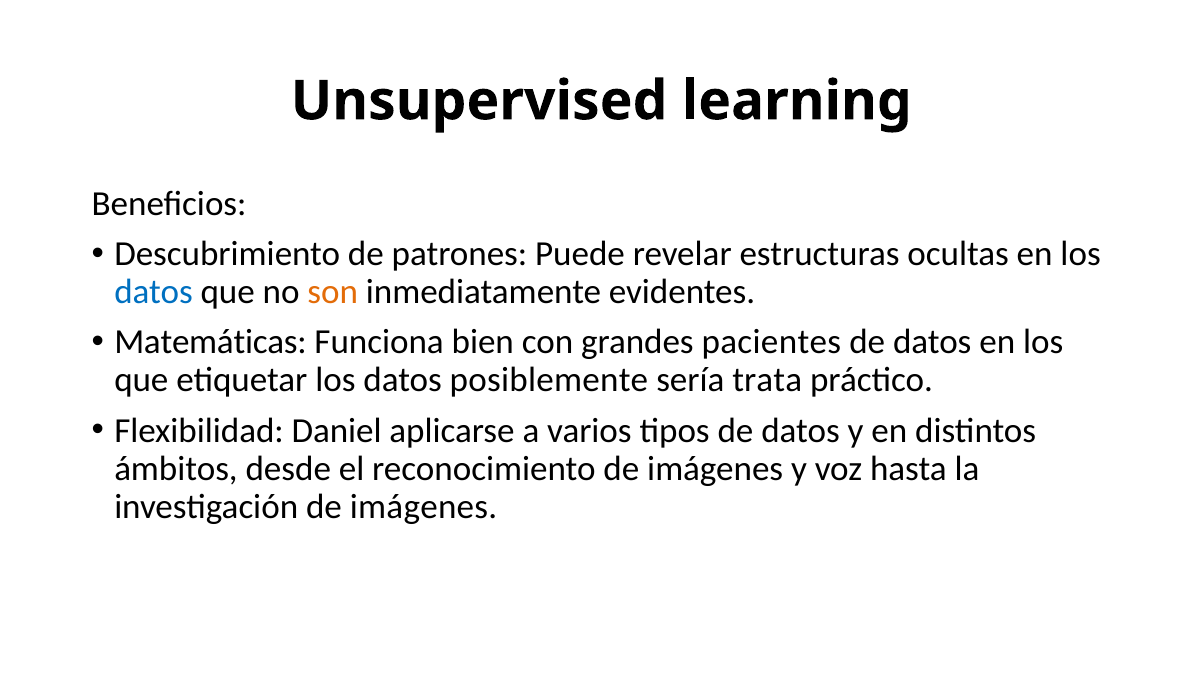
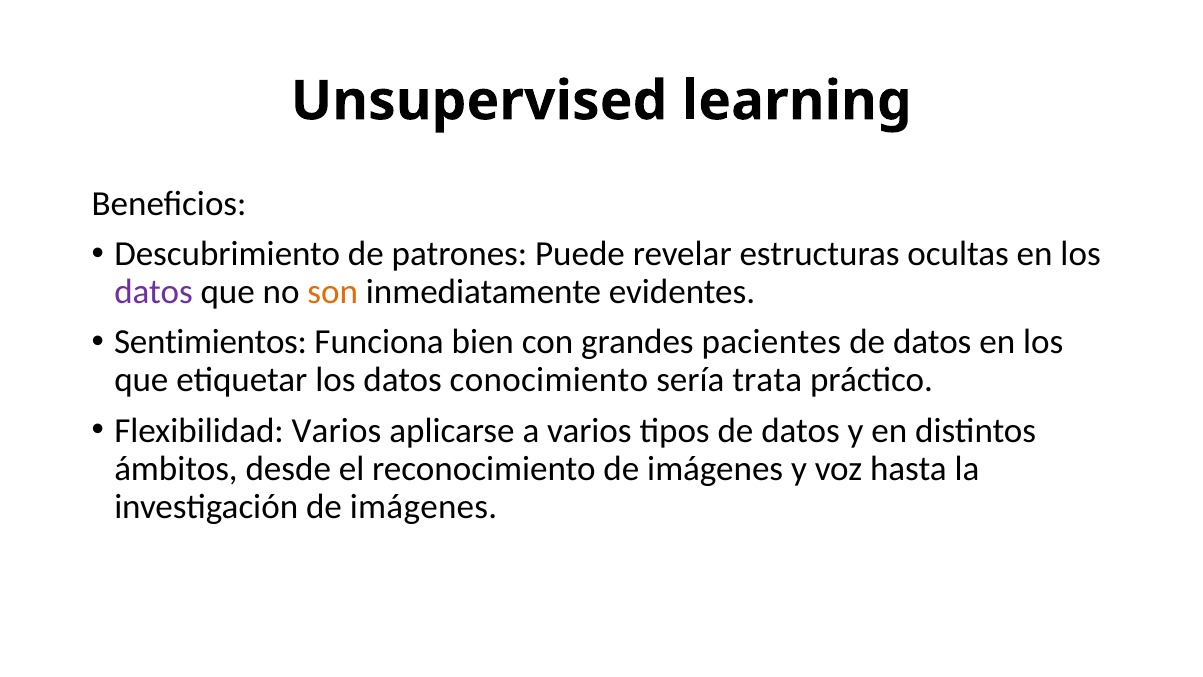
datos colour: blue -> purple (154, 292)
Matemáticas: Matemáticas -> Sentimientos (211, 342)
posiblemente: posiblemente -> conocimiento (549, 380)
Flexibilidad Daniel: Daniel -> Varios (337, 431)
